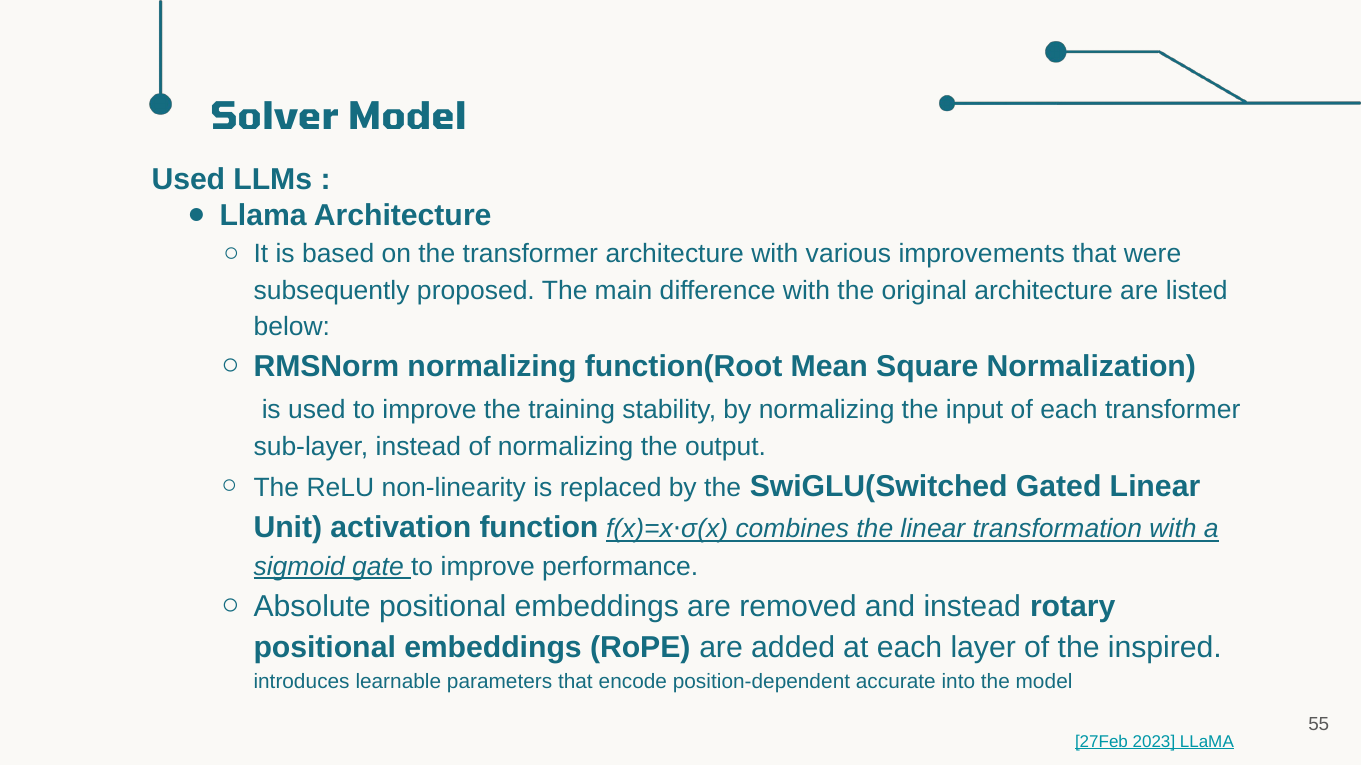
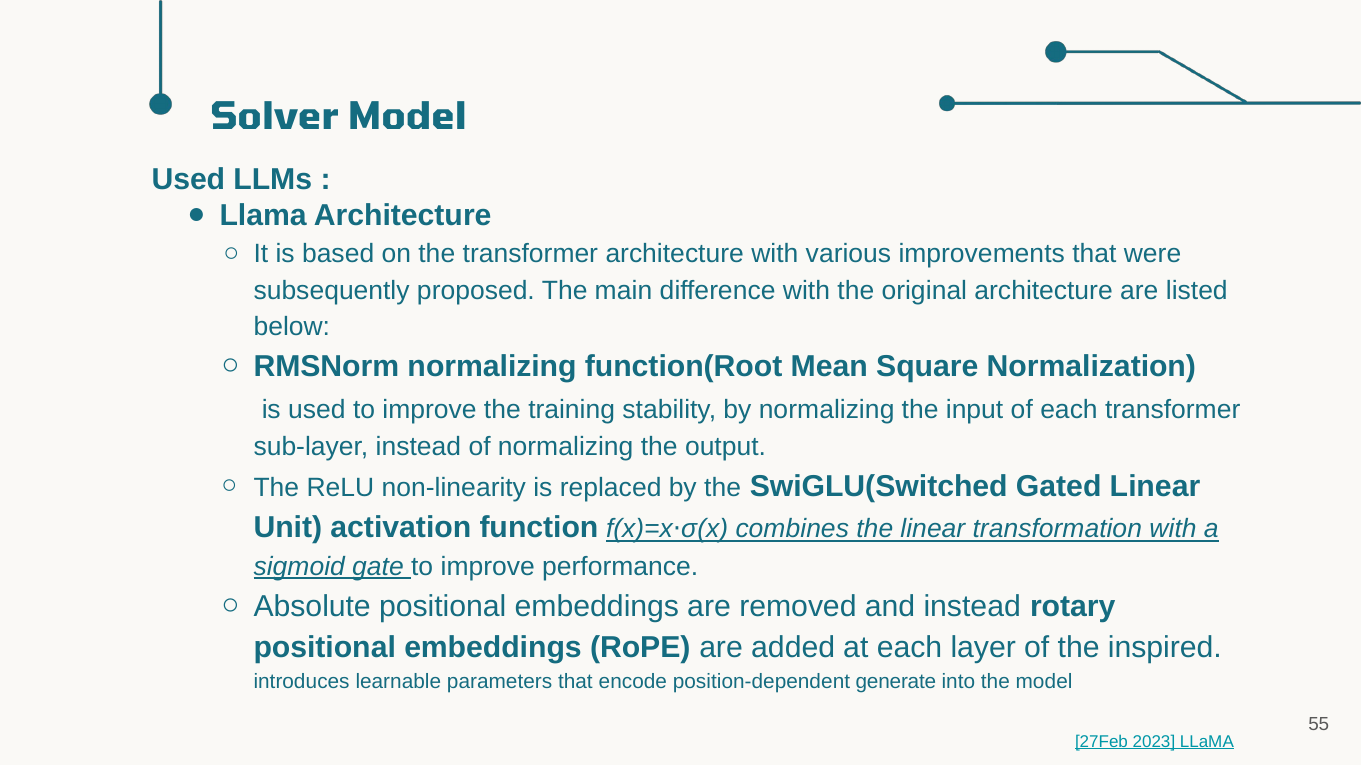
accurate: accurate -> generate (896, 682)
